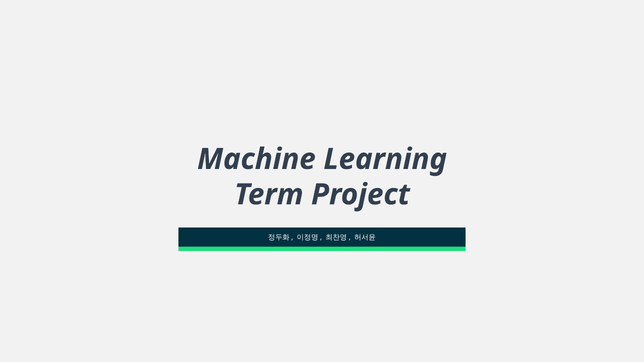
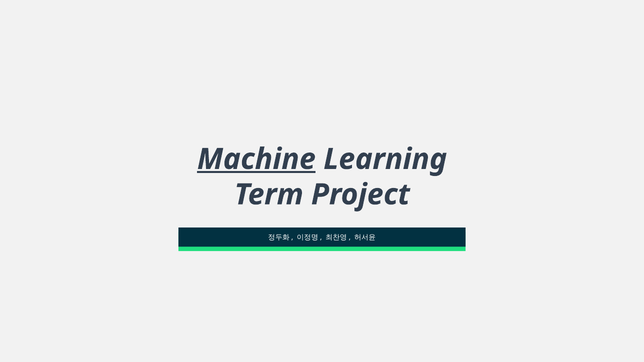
Machine underline: none -> present (256, 159)
